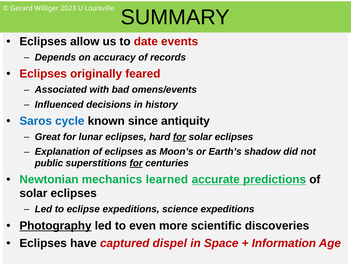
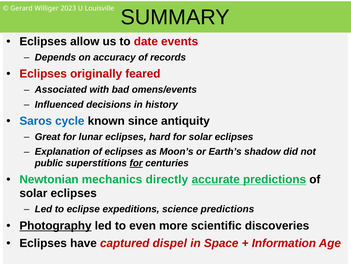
for underline: present -> none (180, 137)
learned: learned -> directly (167, 179)
science expeditions: expeditions -> predictions (227, 209)
